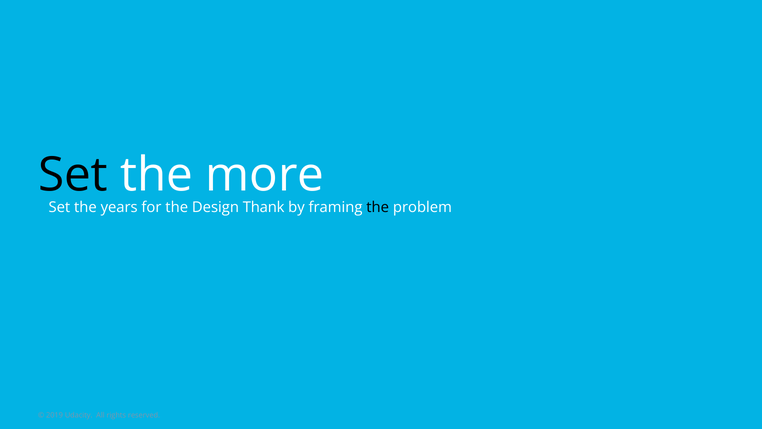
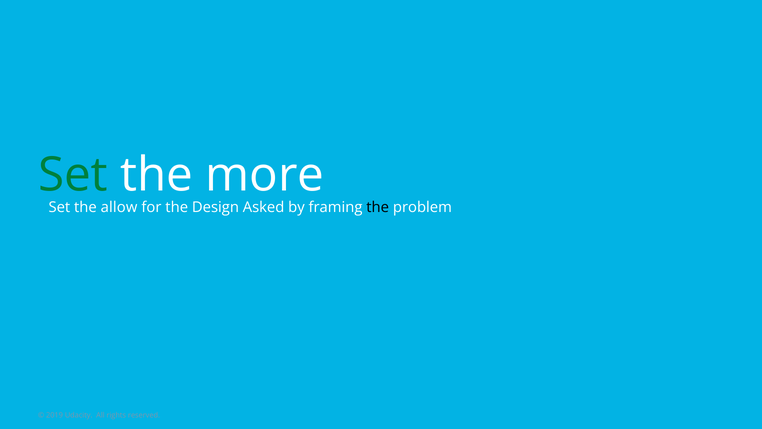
Set colour: black -> green (73, 175)
years: years -> allow (119, 207)
Thank: Thank -> Asked (264, 207)
